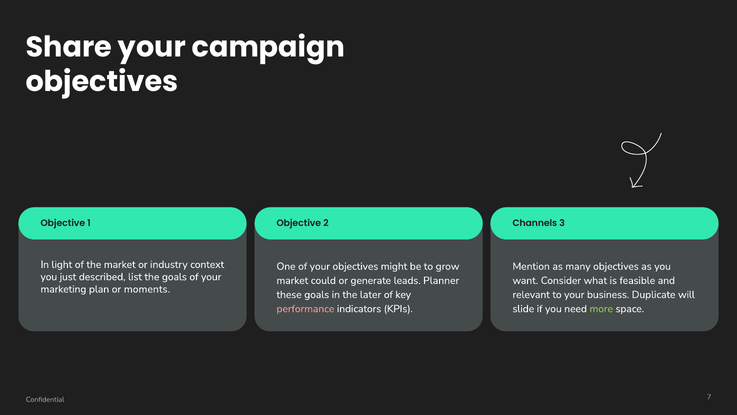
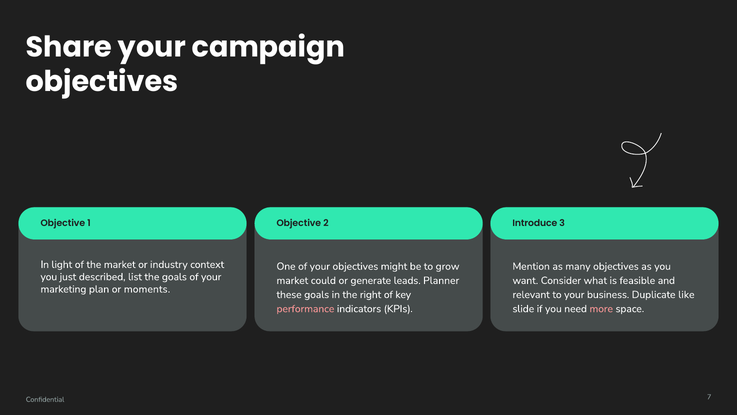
Channels: Channels -> Introduce (535, 223)
later: later -> right (371, 294)
will: will -> like (686, 294)
more colour: light green -> pink (601, 308)
